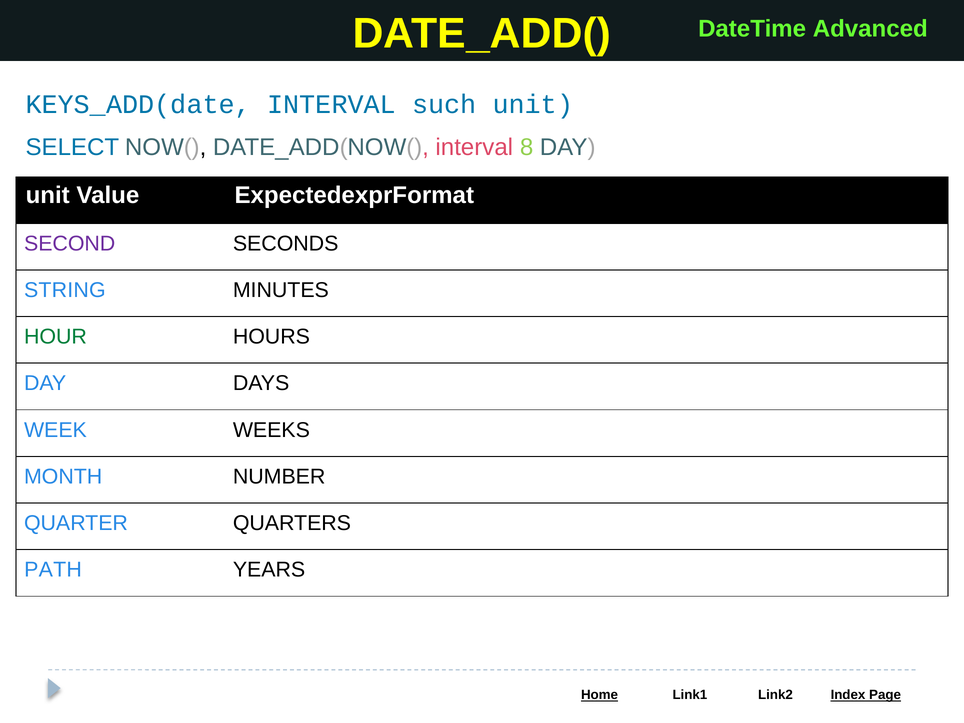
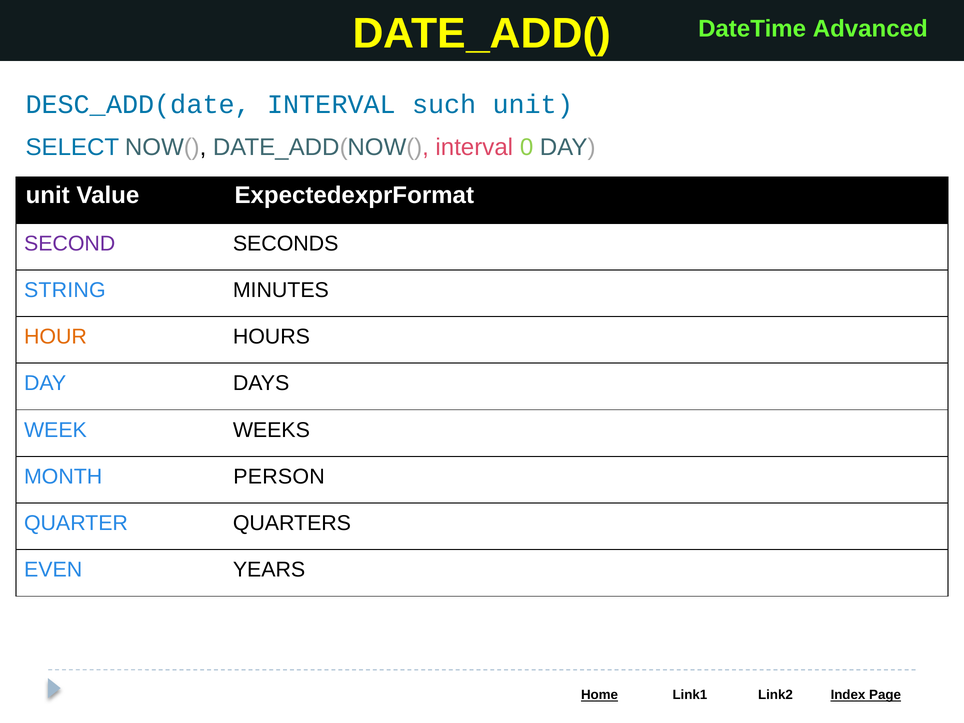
KEYS_ADD(date: KEYS_ADD(date -> DESC_ADD(date (138, 104)
8: 8 -> 0 (527, 147)
HOUR colour: green -> orange (55, 337)
NUMBER: NUMBER -> PERSON (279, 477)
PATH: PATH -> EVEN (53, 570)
